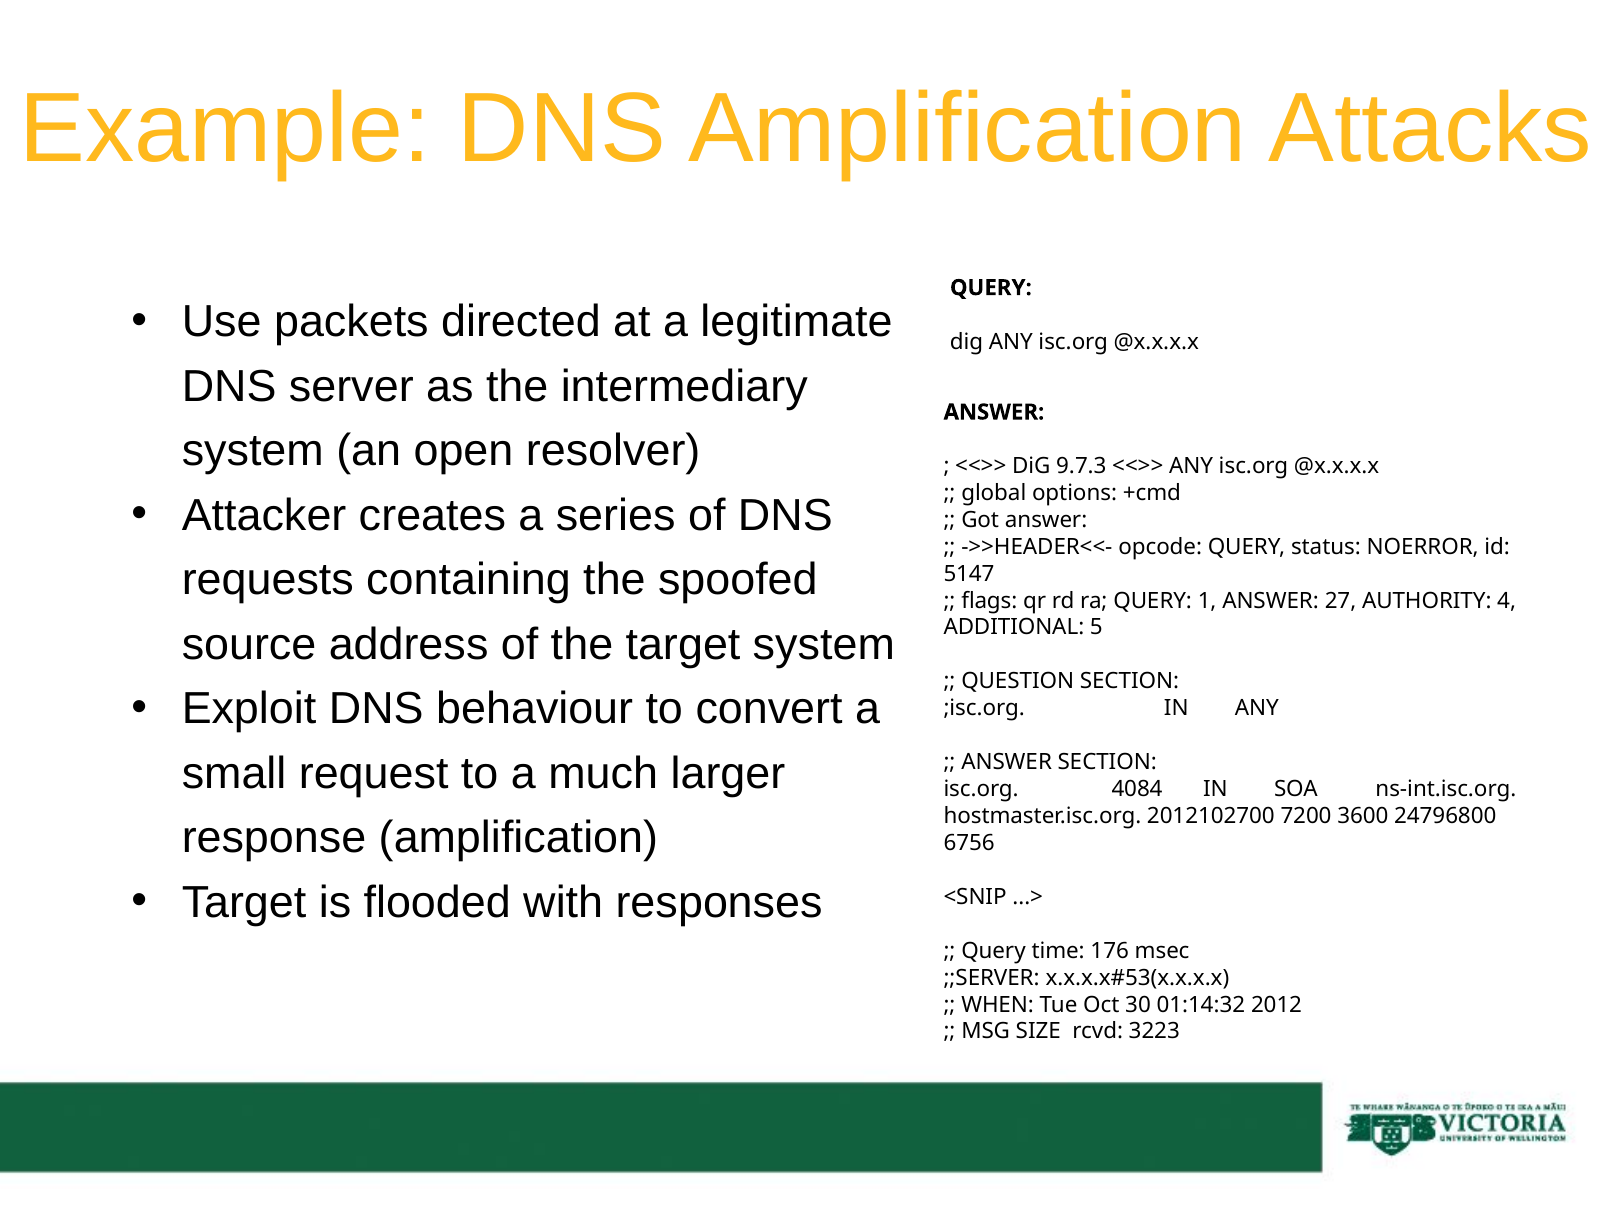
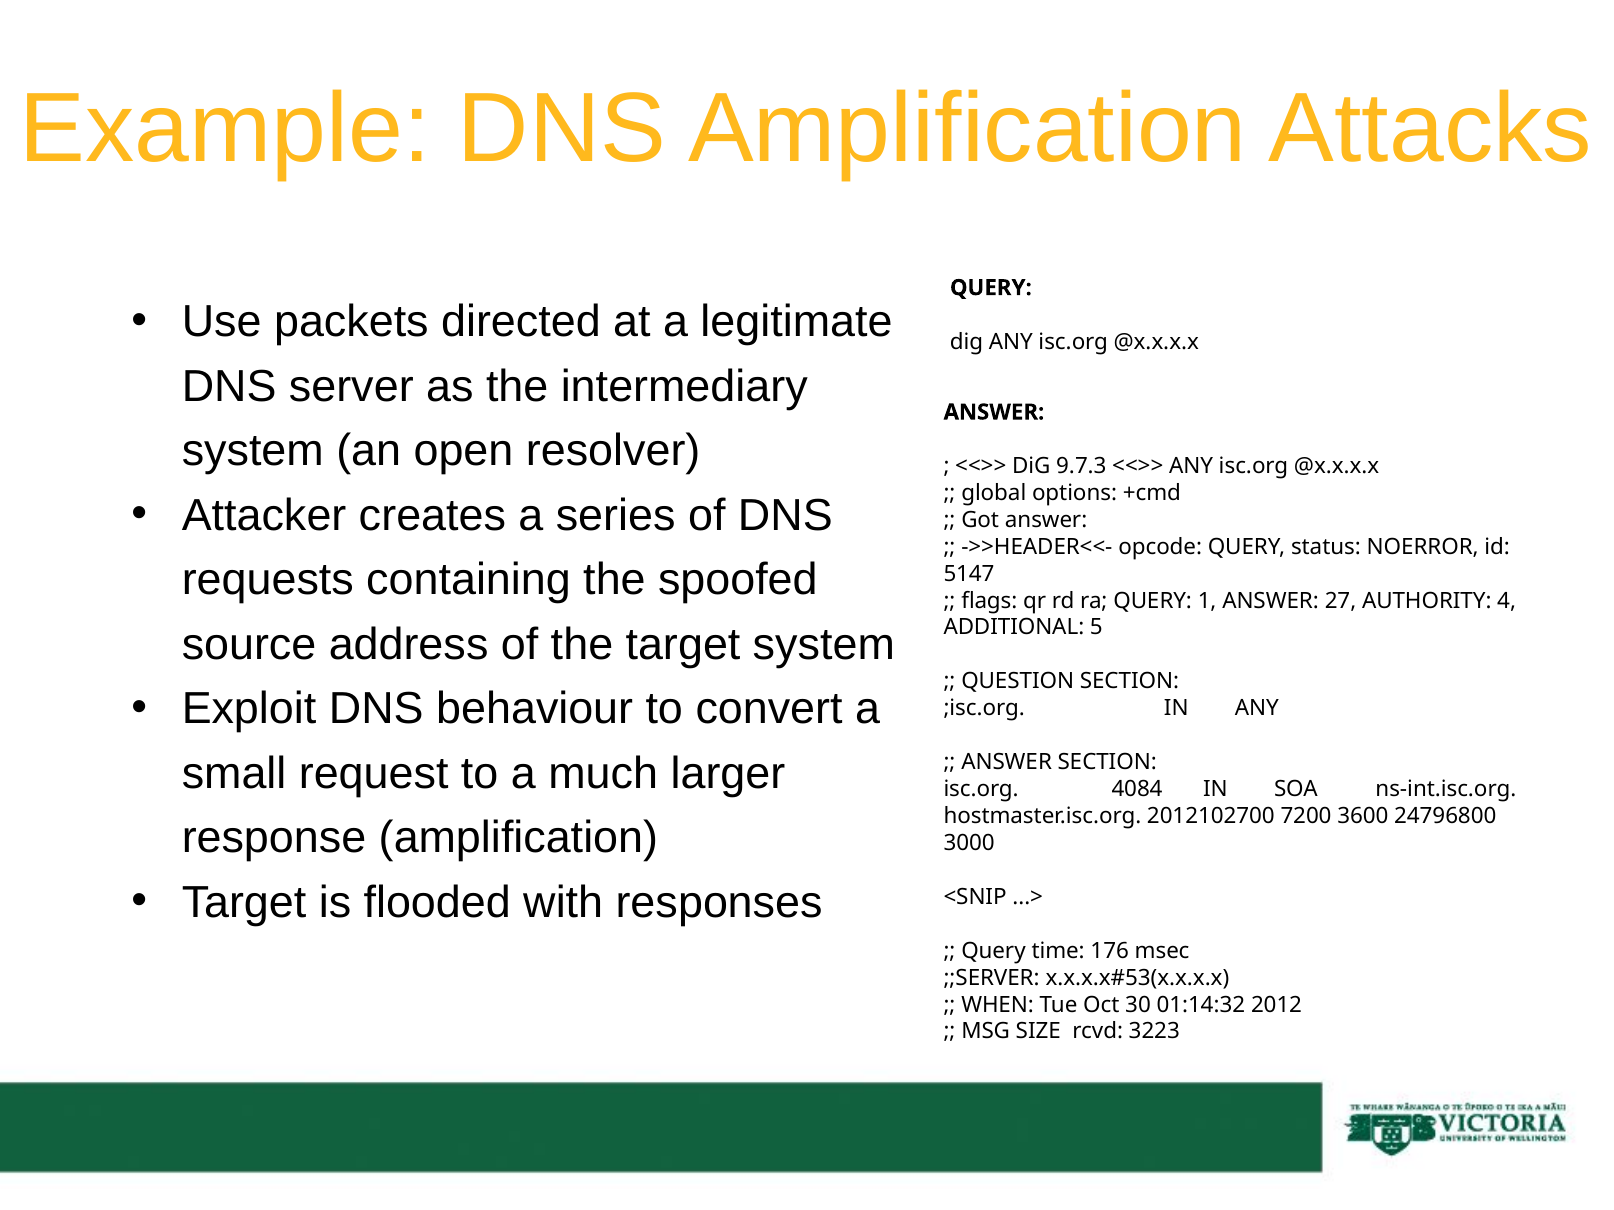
6756: 6756 -> 3000 (969, 843)
